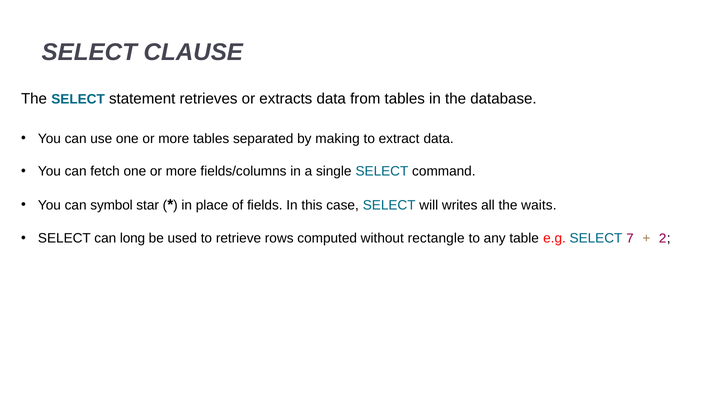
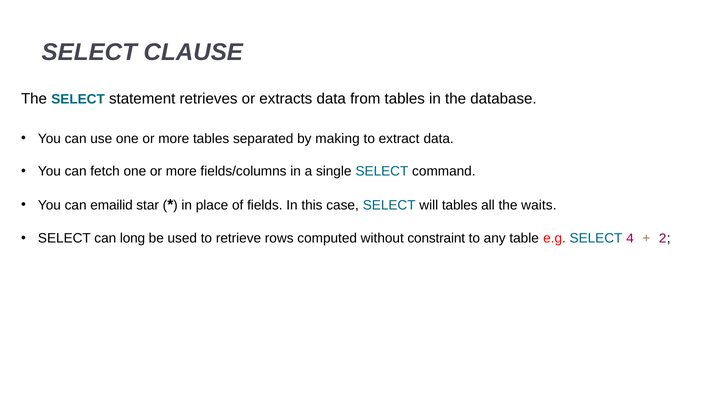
symbol: symbol -> emailid (112, 205)
will writes: writes -> tables (460, 205)
rectangle: rectangle -> constraint (436, 238)
7: 7 -> 4 (630, 238)
